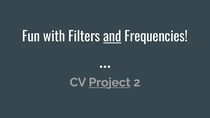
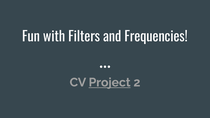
and underline: present -> none (112, 37)
